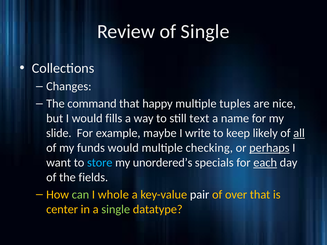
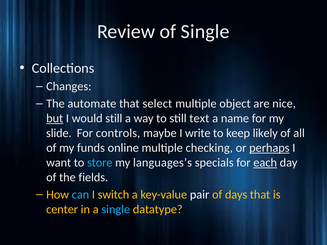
command: command -> automate (92, 104)
happy: happy -> select (157, 104)
tuples: tuples -> object (235, 104)
but underline: none -> present (55, 119)
would fills: fills -> still (114, 119)
example: example -> controls (118, 133)
all underline: present -> none (299, 133)
funds would: would -> online (123, 148)
unordered’s: unordered’s -> languages’s (162, 163)
can colour: light green -> light blue (80, 195)
whole: whole -> switch (113, 195)
over: over -> days (236, 195)
single colour: light green -> light blue (116, 209)
